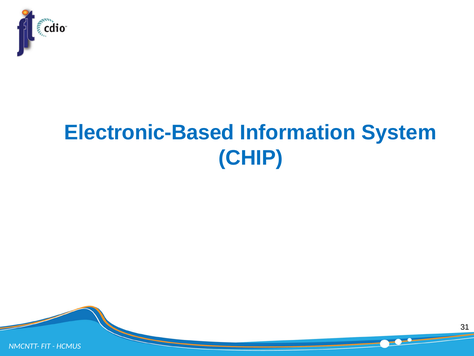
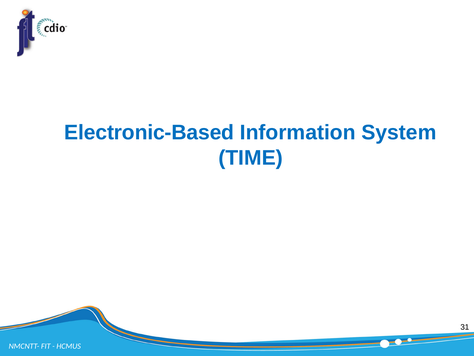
CHIP: CHIP -> TIME (251, 158)
